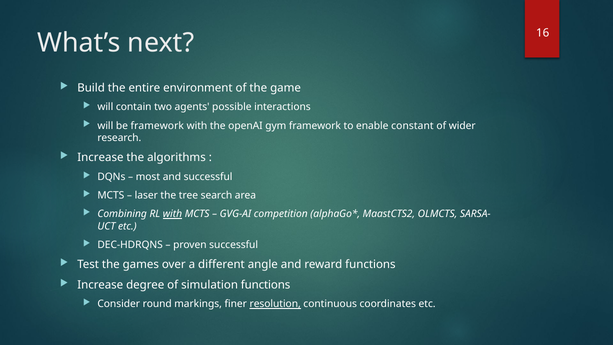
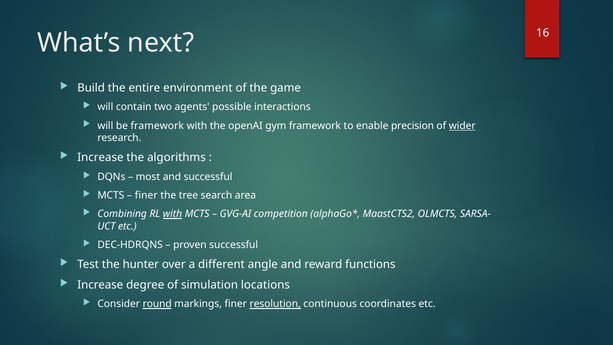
constant: constant -> precision (413, 126)
wider underline: none -> present (462, 126)
laser: laser -> finer (146, 195)
games: games -> hunter (141, 264)
simulation functions: functions -> locations (265, 285)
round underline: none -> present (157, 304)
